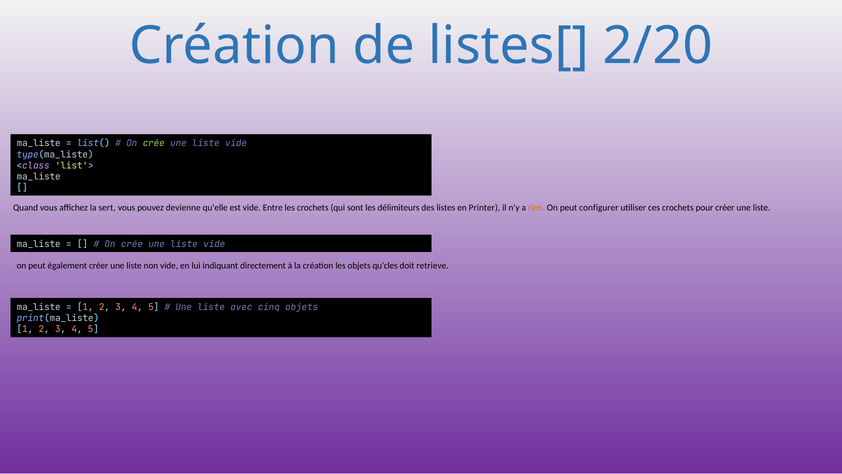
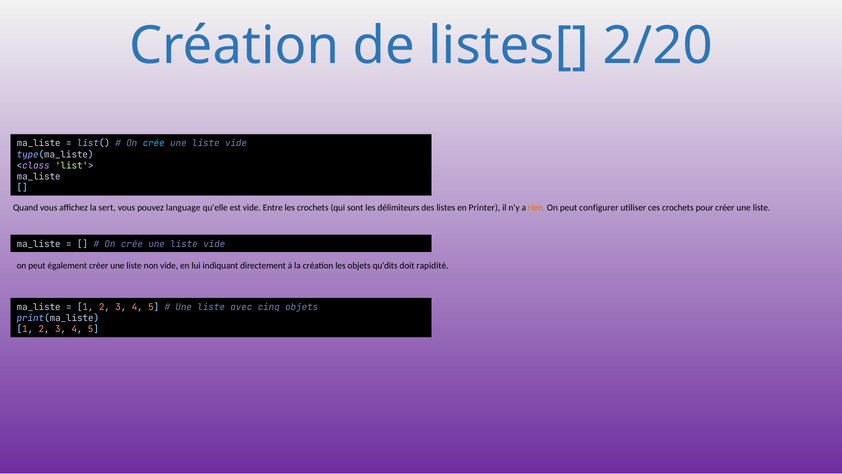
crée colour: light green -> light blue (154, 143)
devienne: devienne -> language (183, 208)
qu'cles: qu'cles -> qu'dits (385, 266)
retrieve: retrieve -> rapidité (433, 266)
